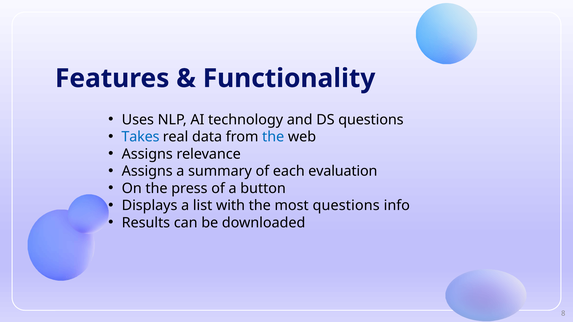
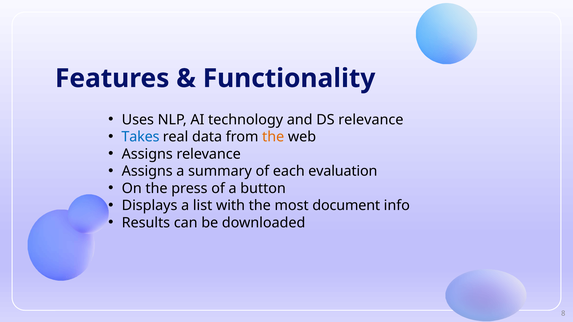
DS questions: questions -> relevance (371, 120)
the colour: blue -> orange (273, 137)
most questions: questions -> document (346, 206)
